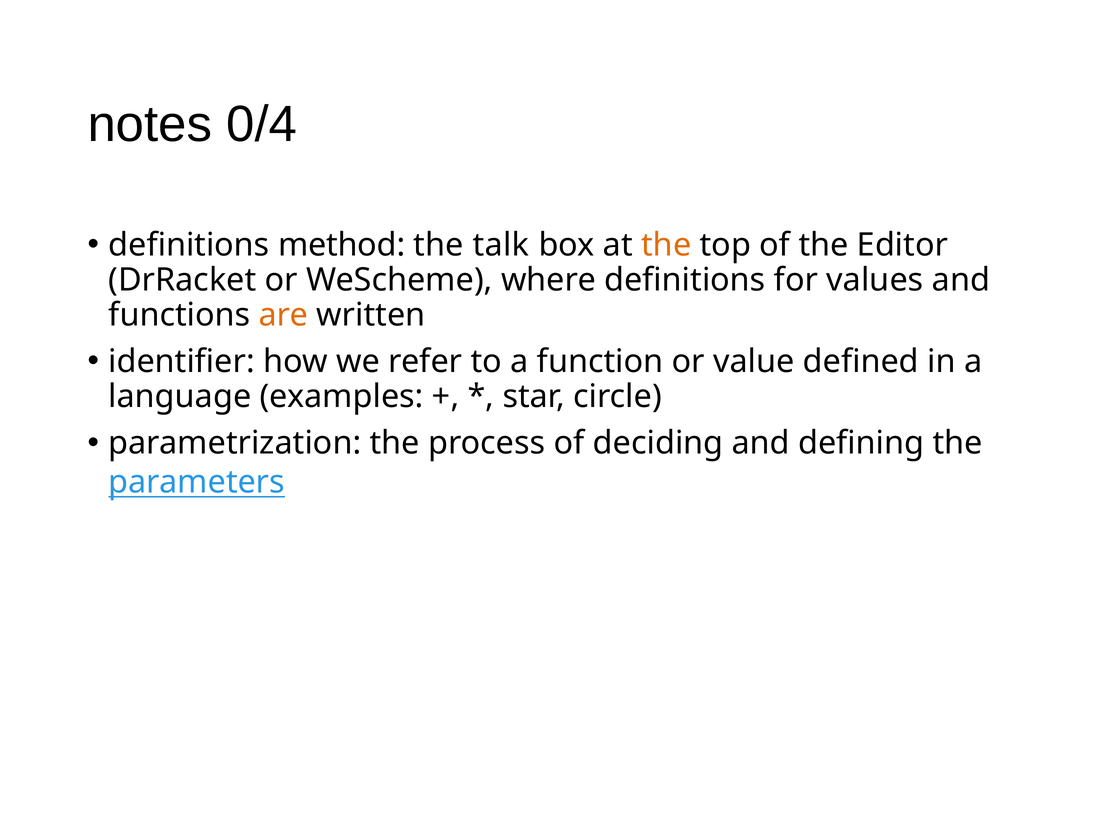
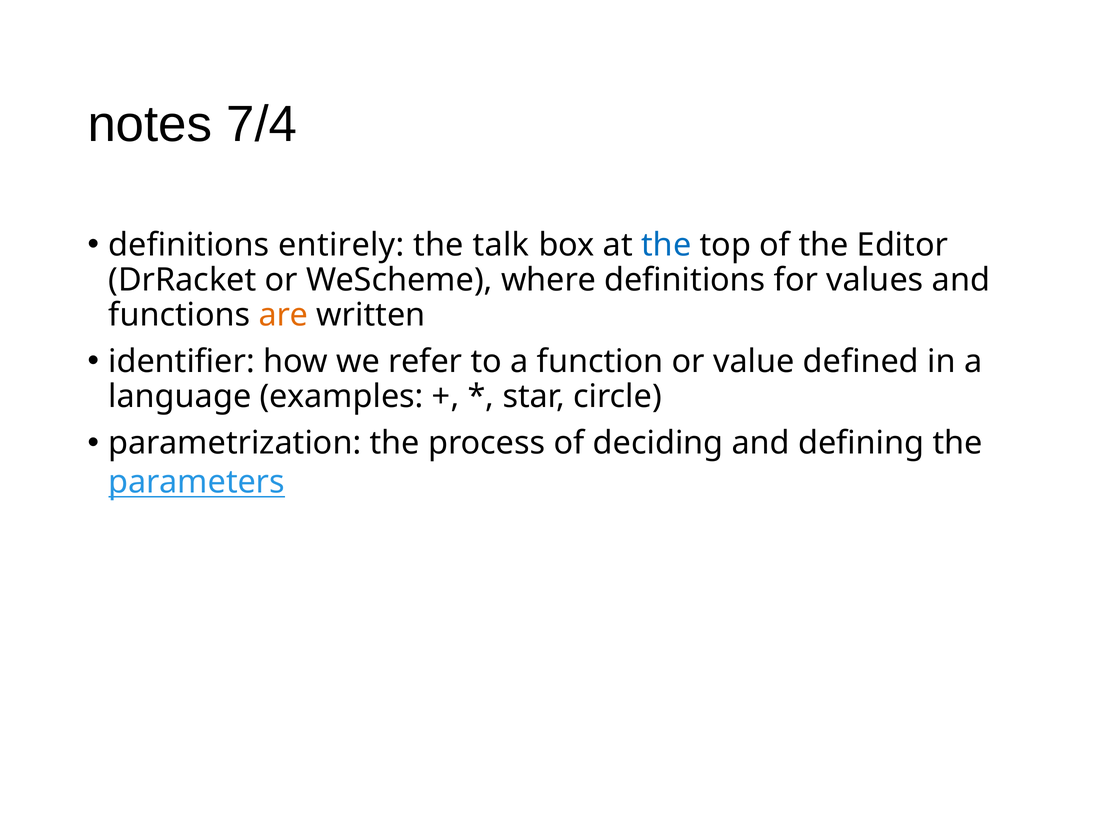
0/4: 0/4 -> 7/4 (262, 125)
method: method -> entirely (341, 245)
the colour: orange -> blue (666, 245)
